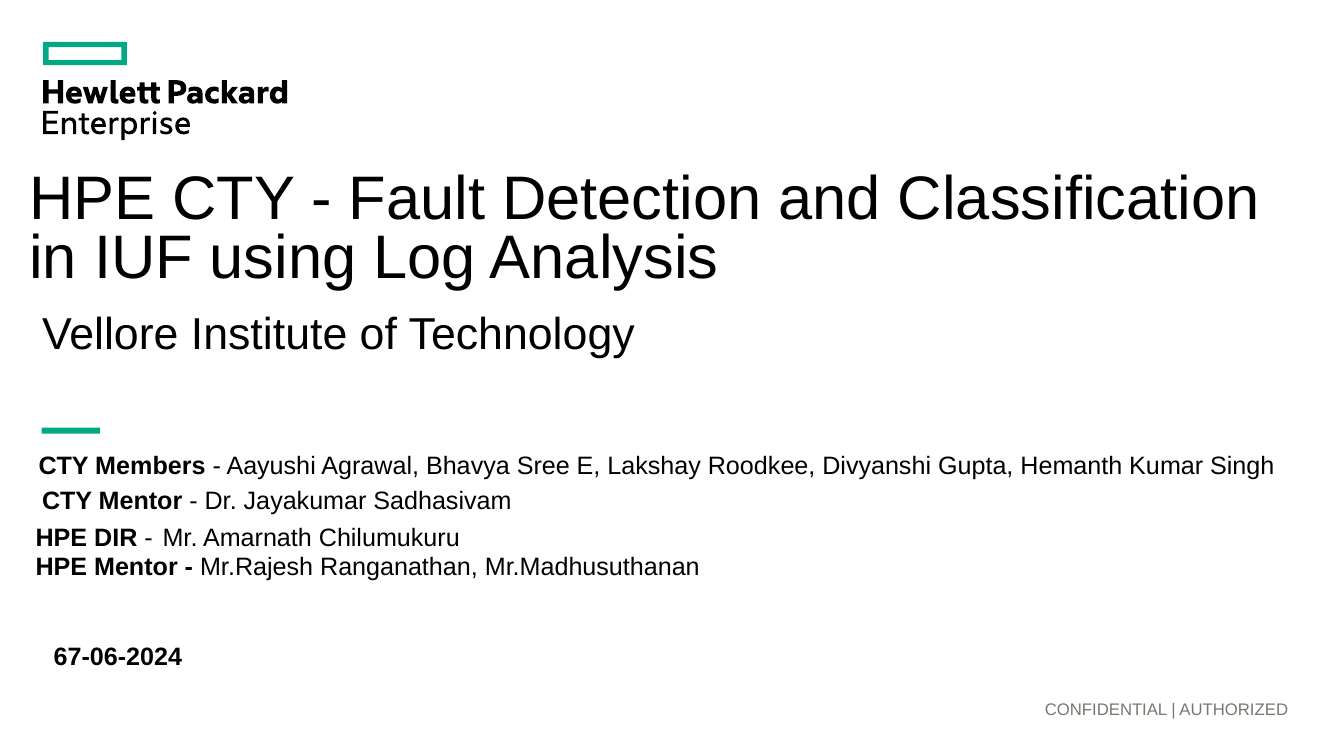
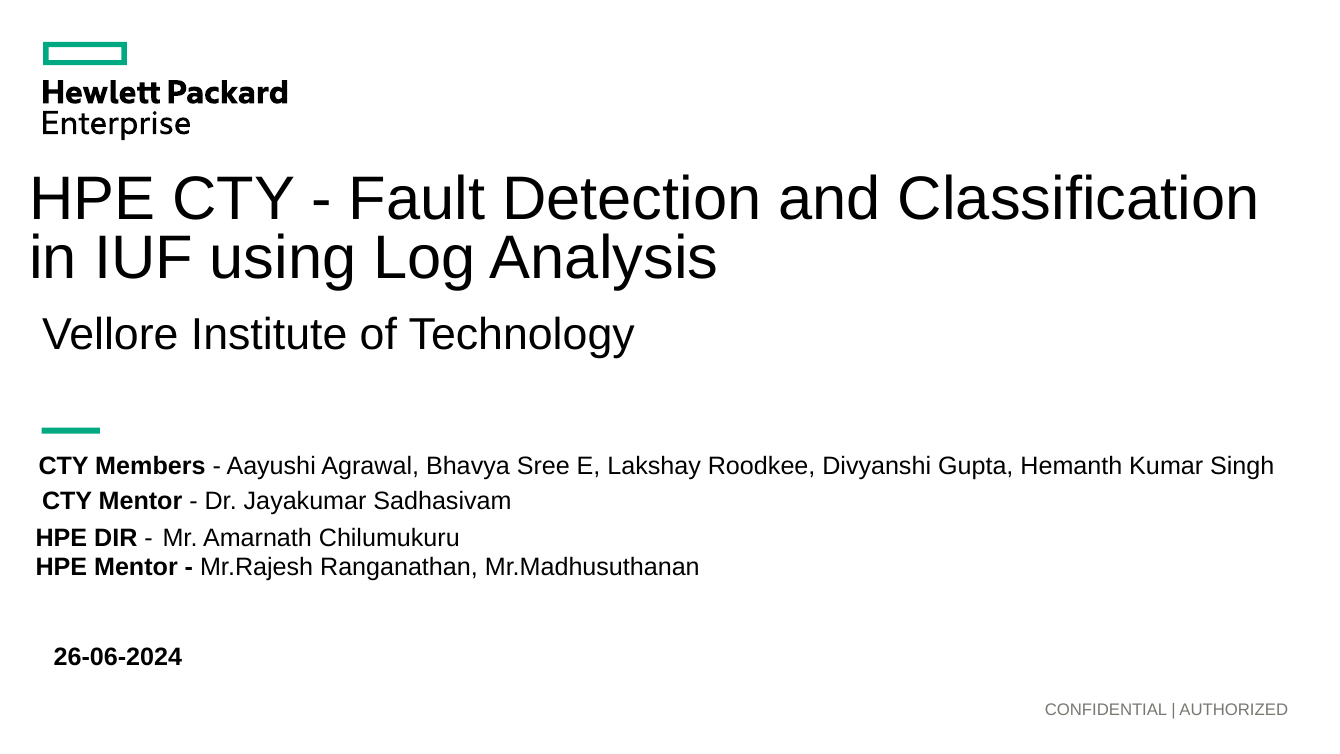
67-06-2024: 67-06-2024 -> 26-06-2024 (118, 657)
